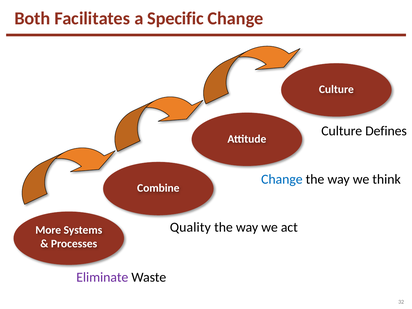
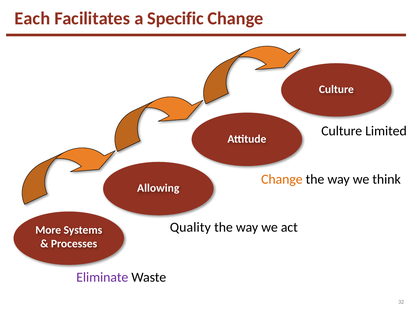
Both: Both -> Each (32, 18)
Defines: Defines -> Limited (386, 131)
Change colour: blue -> orange (282, 179)
Combine: Combine -> Allowing (158, 188)
